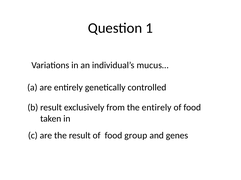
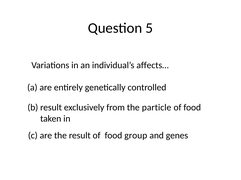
1: 1 -> 5 (149, 28)
mucus…: mucus… -> affects… (153, 65)
the entirely: entirely -> particle (157, 108)
